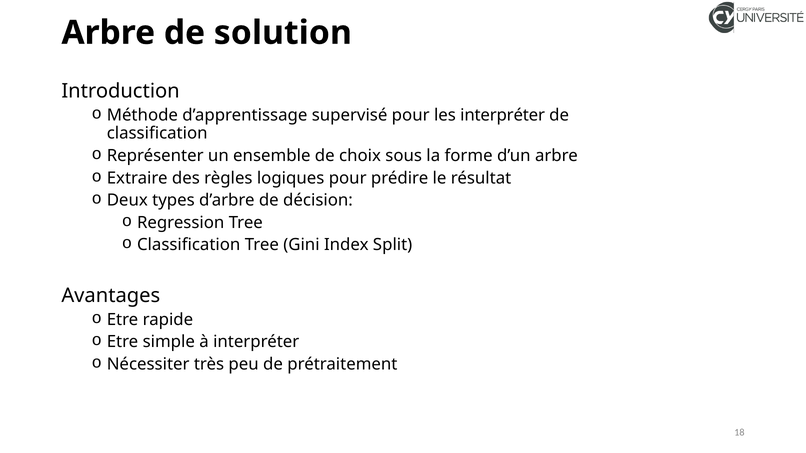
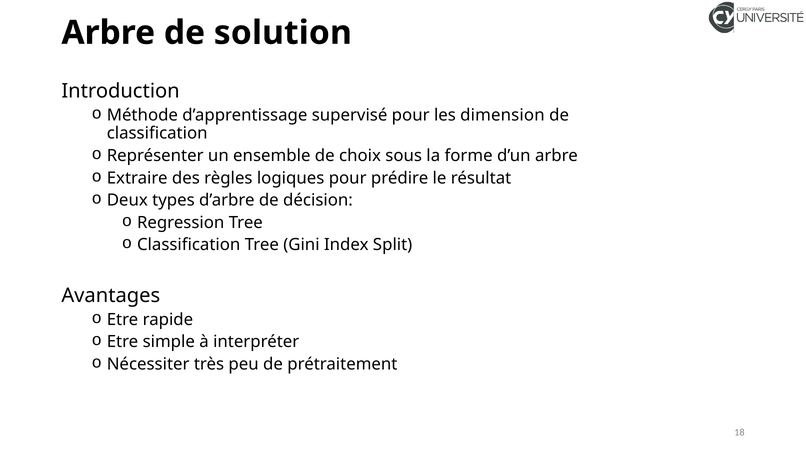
les interpréter: interpréter -> dimension (502, 115)
